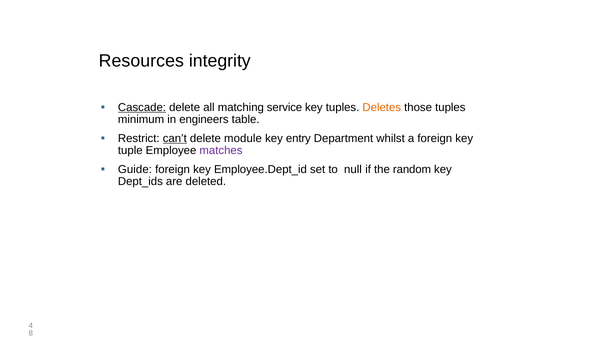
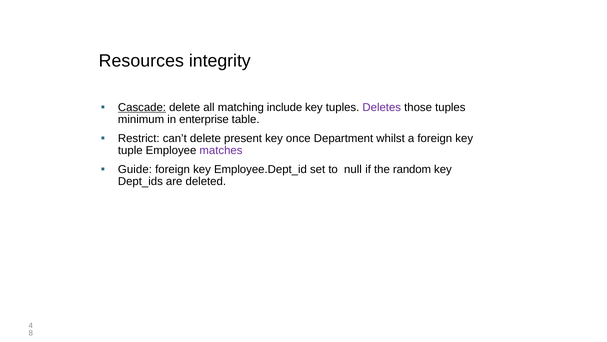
service: service -> include (285, 107)
Deletes colour: orange -> purple (382, 107)
engineers: engineers -> enterprise (204, 119)
can’t underline: present -> none (175, 138)
module: module -> present (243, 138)
entry: entry -> once (298, 138)
